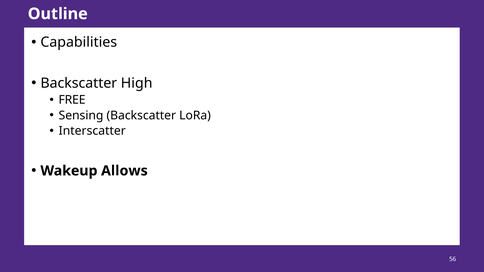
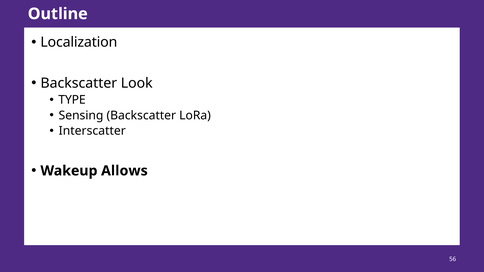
Capabilities: Capabilities -> Localization (79, 42)
High: High -> Look (137, 83)
FREE: FREE -> TYPE (72, 100)
